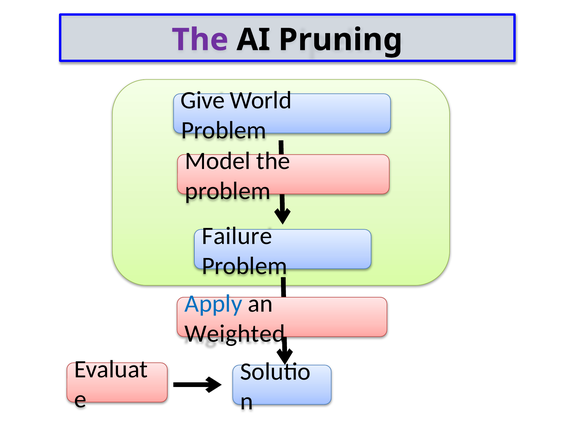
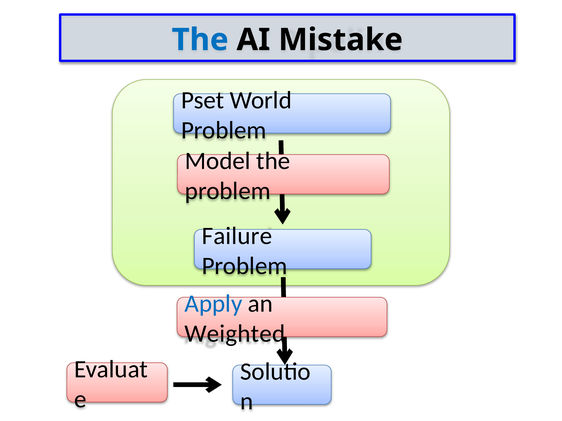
The colour: purple -> blue (200, 40)
Pruning: Pruning -> Mistake (341, 40)
Give: Give -> Pset (203, 100)
